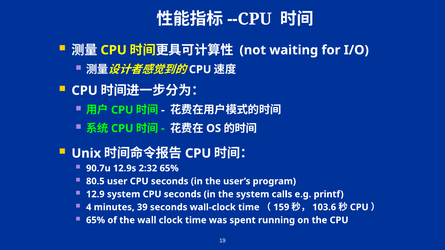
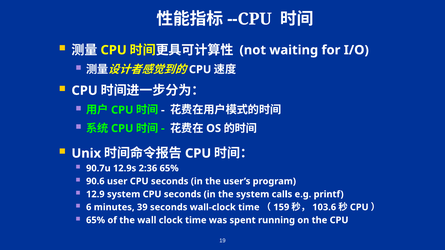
2:32: 2:32 -> 2:36 (148, 168)
80.5: 80.5 -> 90.6 (95, 181)
4: 4 -> 6 (89, 207)
